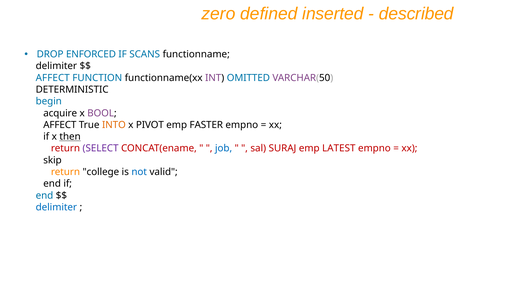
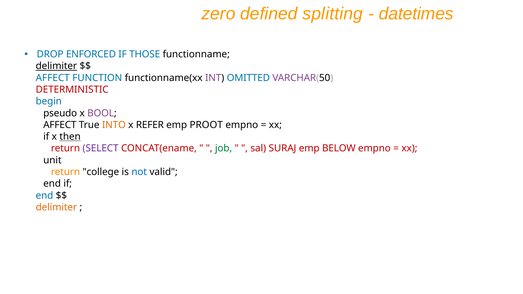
inserted: inserted -> splitting (333, 14)
described: described -> datetimes (416, 14)
SCANS: SCANS -> THOSE (145, 54)
delimiter underline: none -> present (56, 66)
DETERMINISTIC colour: black -> red (72, 90)
acquire: acquire -> pseudo (60, 113)
PIVOT: PIVOT -> REFER (150, 125)
FASTER: FASTER -> PROOT (206, 125)
job colour: blue -> green (224, 148)
LATEST: LATEST -> BELOW (339, 148)
skip: skip -> unit (52, 160)
delimiter colour: blue -> orange (56, 207)
